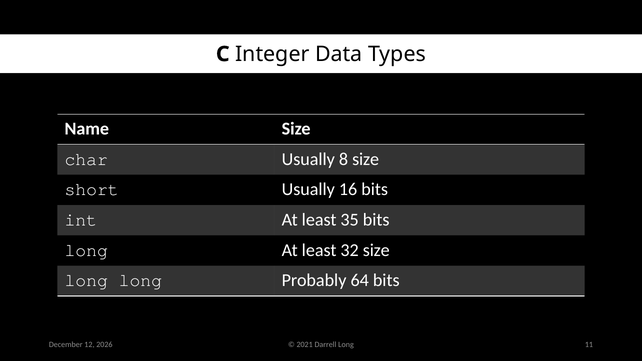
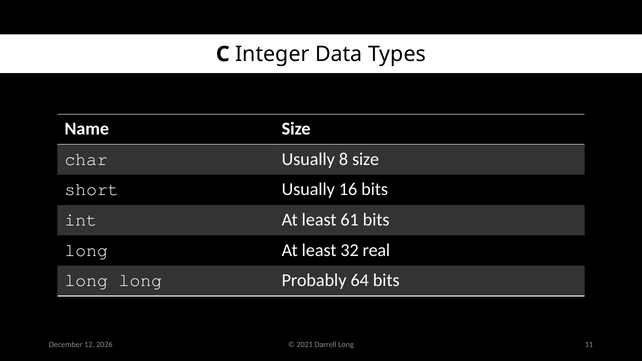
35: 35 -> 61 (350, 220)
32 size: size -> real (376, 250)
